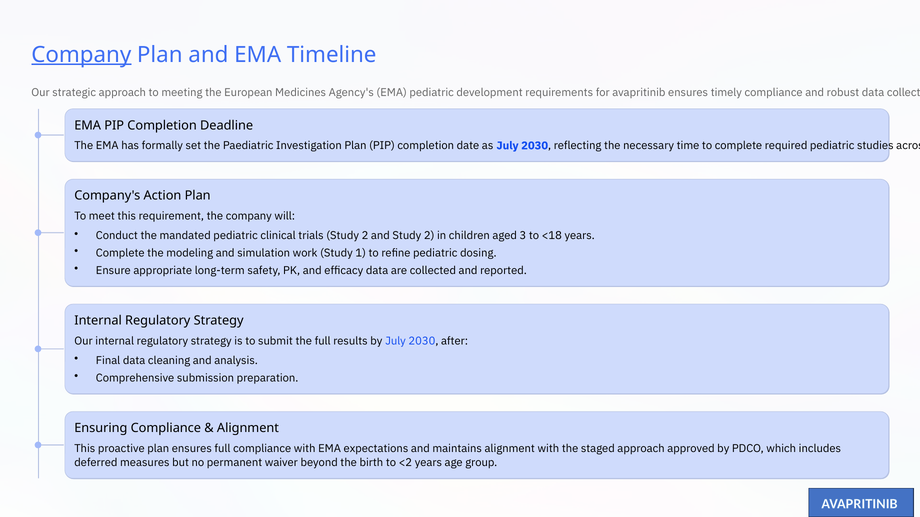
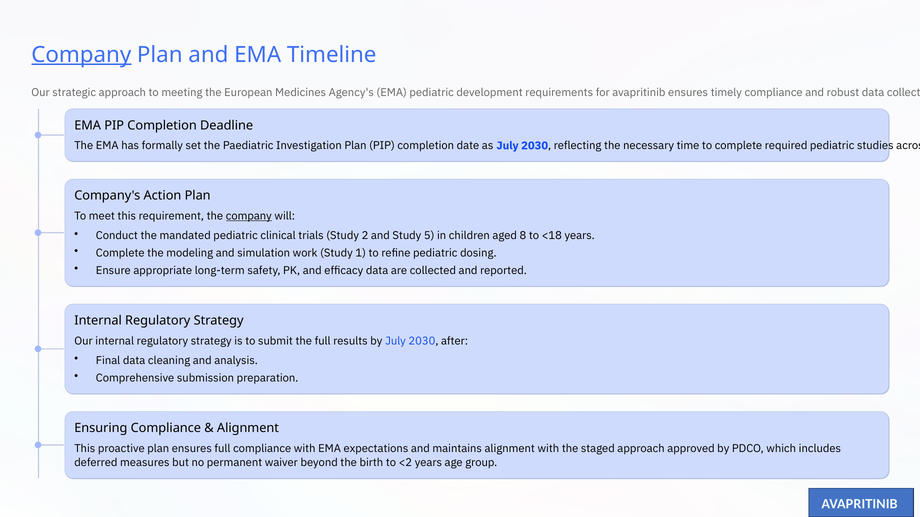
company underline: none -> present (249, 216)
and Study 2: 2 -> 5 (429, 236)
3: 3 -> 8 (523, 236)
